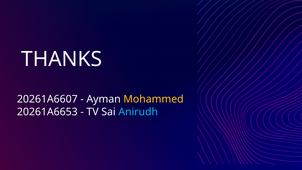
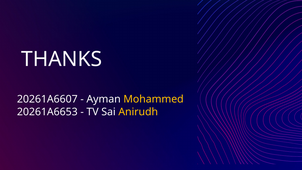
Anirudh colour: light blue -> yellow (138, 112)
